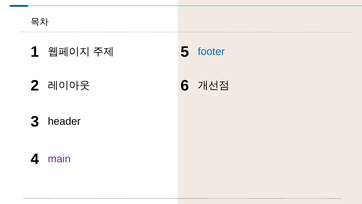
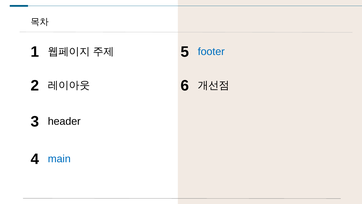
main colour: purple -> blue (59, 159)
